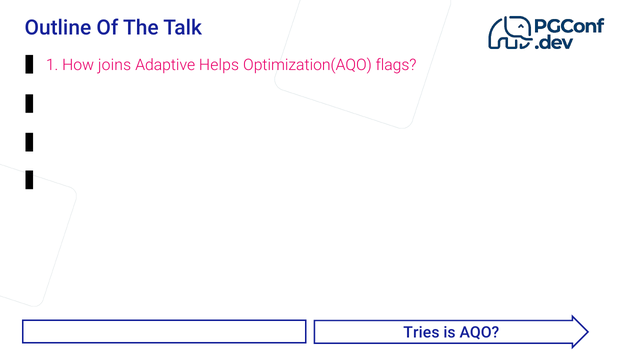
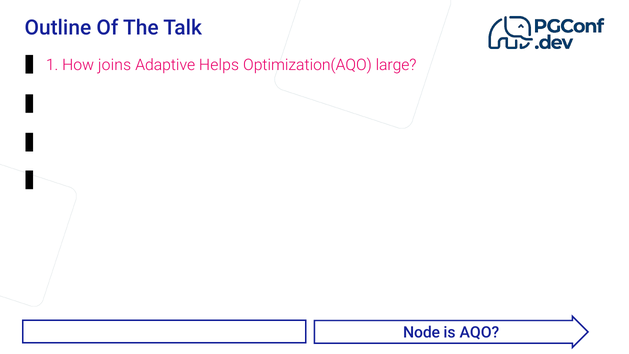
flags: flags -> large (396, 65)
Tries: Tries -> Node (422, 333)
